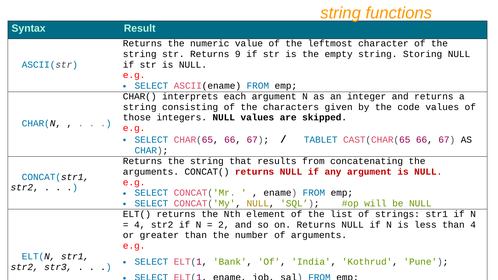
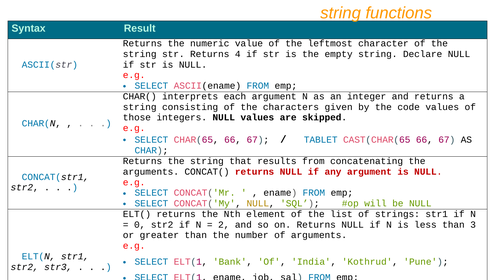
9: 9 -> 4 (238, 54)
Storing: Storing -> Declare (423, 54)
4: 4 -> 0 (140, 225)
than 4: 4 -> 3 (473, 225)
